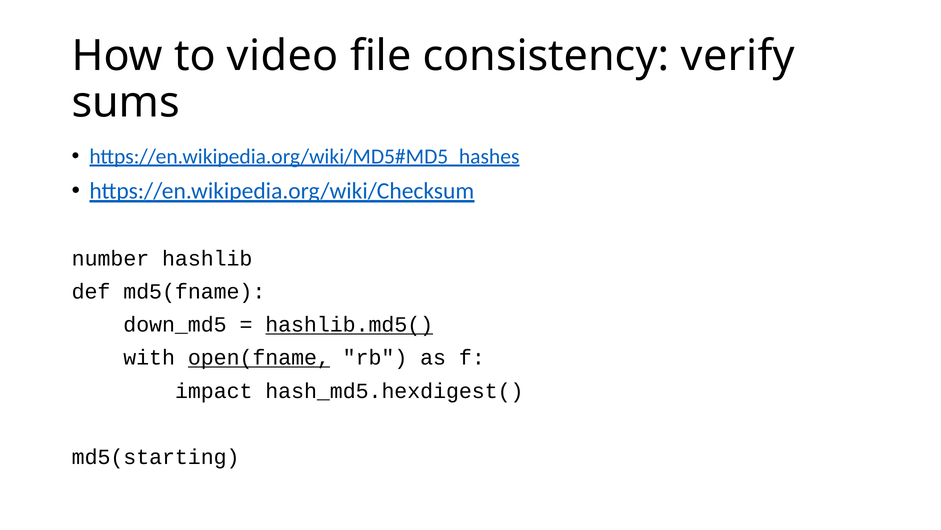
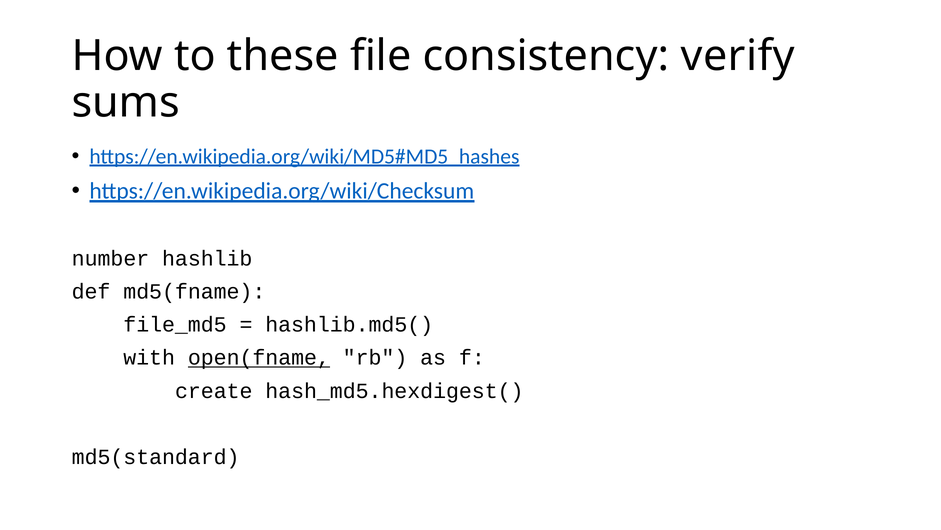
video: video -> these (283, 56)
down_md5: down_md5 -> file_md5 (175, 324)
hashlib.md5( underline: present -> none (349, 324)
impact: impact -> create (214, 390)
md5(starting: md5(starting -> md5(standard (156, 457)
